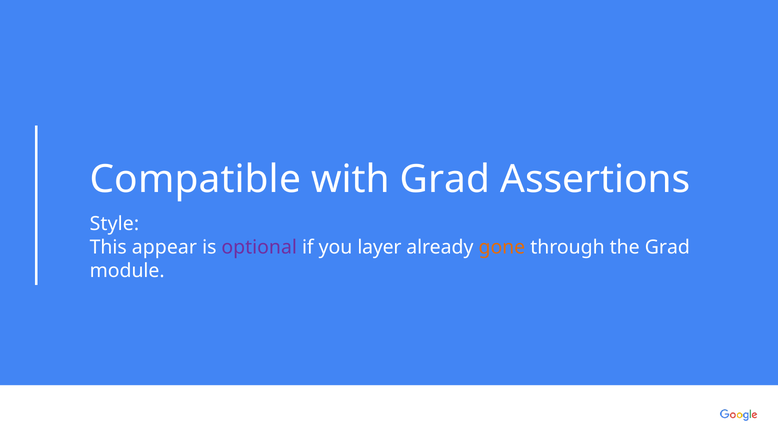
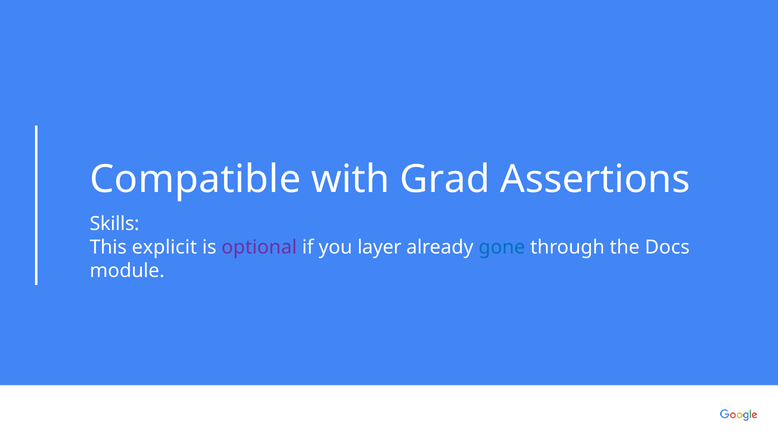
Style: Style -> Skills (115, 224)
appear: appear -> explicit (164, 247)
gone colour: orange -> blue (502, 247)
the Grad: Grad -> Docs (667, 247)
